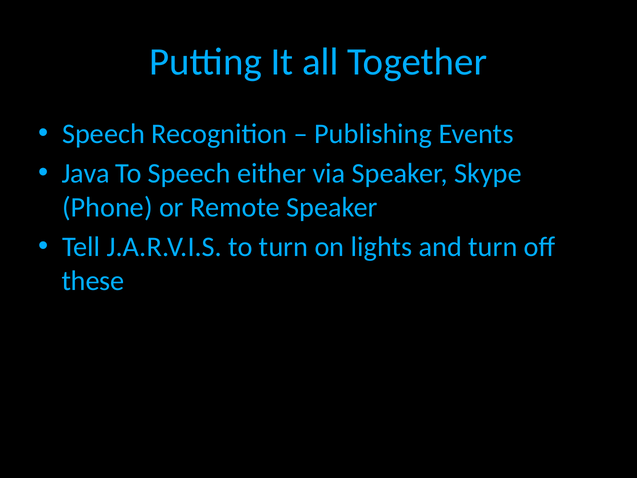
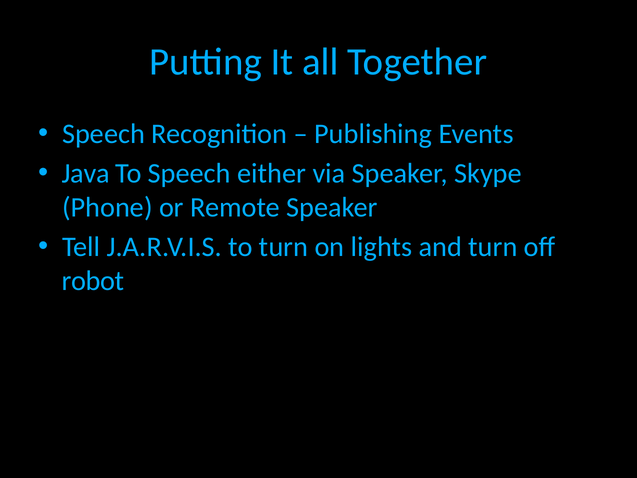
these: these -> robot (93, 281)
